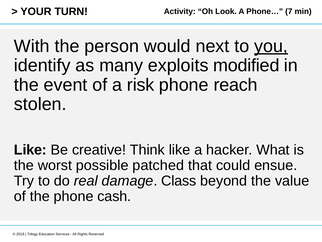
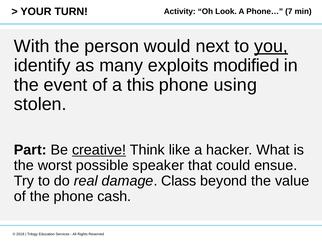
risk: risk -> this (141, 85)
reach: reach -> using (235, 85)
Like: Like -> Part (30, 150)
creative underline: none -> present (99, 150)
patched: patched -> speaker (158, 165)
